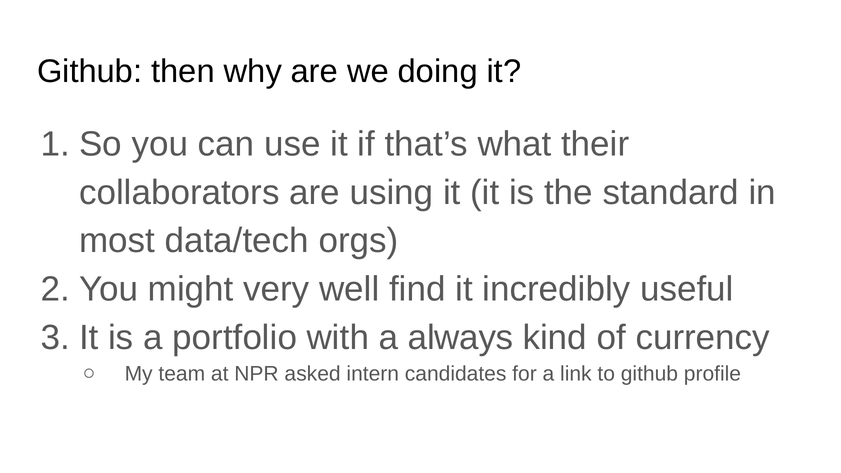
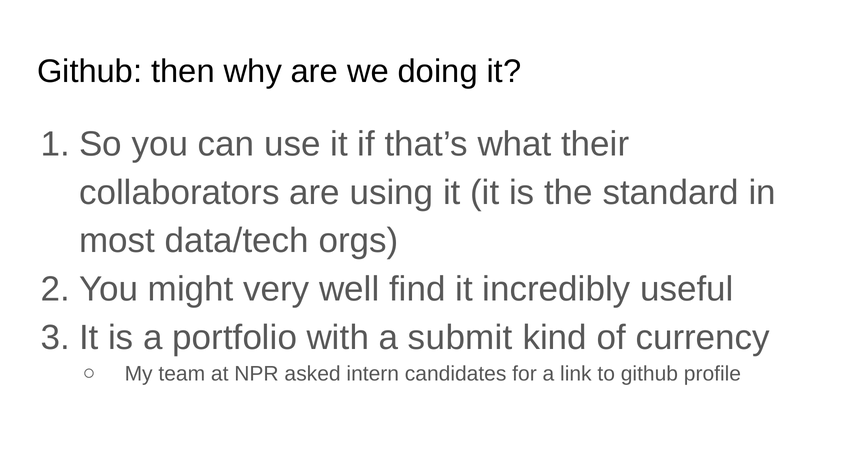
always: always -> submit (460, 338)
